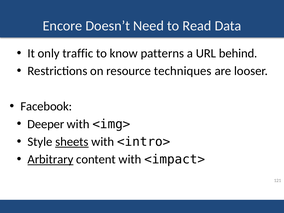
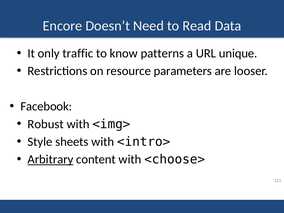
behind: behind -> unique (238, 53)
techniques: techniques -> parameters (183, 71)
Deeper: Deeper -> Robust (46, 124)
sheets underline: present -> none (72, 142)
<impact>: <impact> -> <choose> (175, 159)
